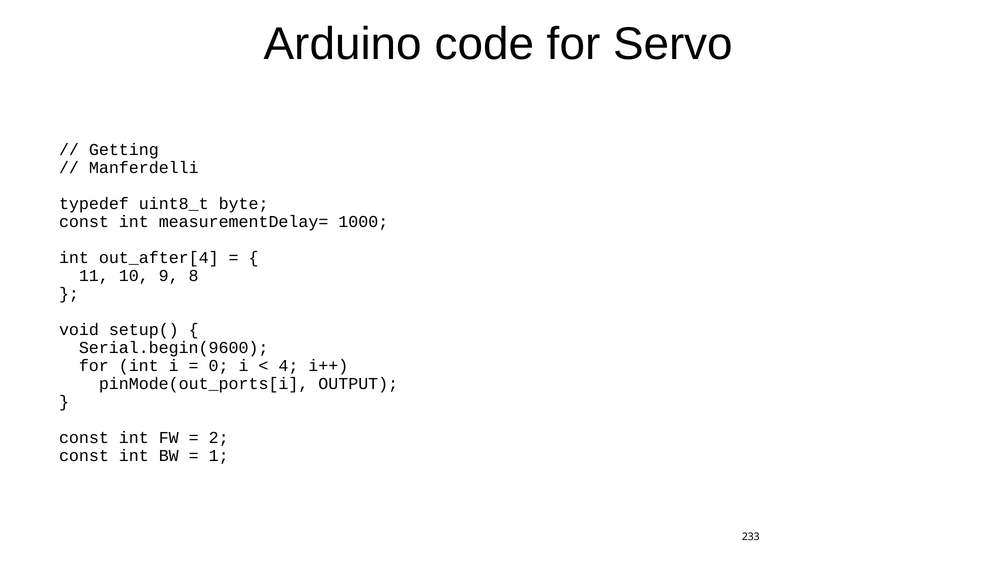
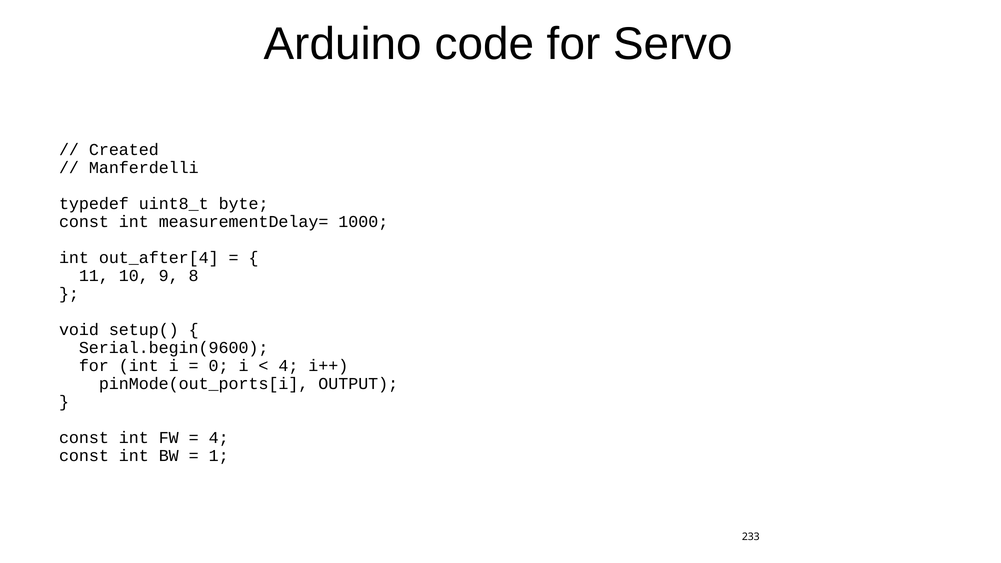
Getting: Getting -> Created (124, 150)
2: 2 -> 4 (219, 438)
